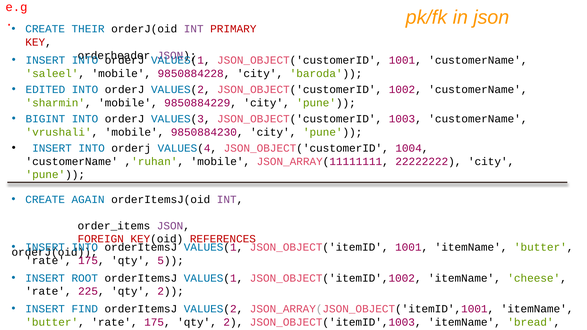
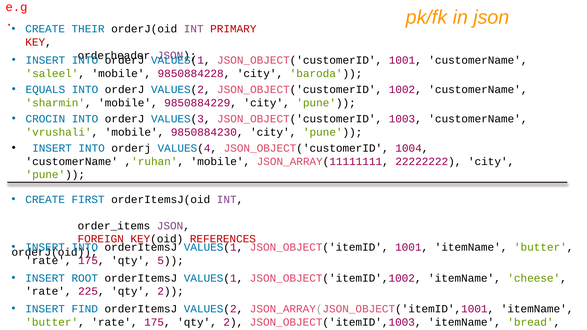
EDITED: EDITED -> EQUALS (45, 90)
BIGINT: BIGINT -> CROCIN (45, 119)
AGAIN: AGAIN -> FIRST (88, 200)
